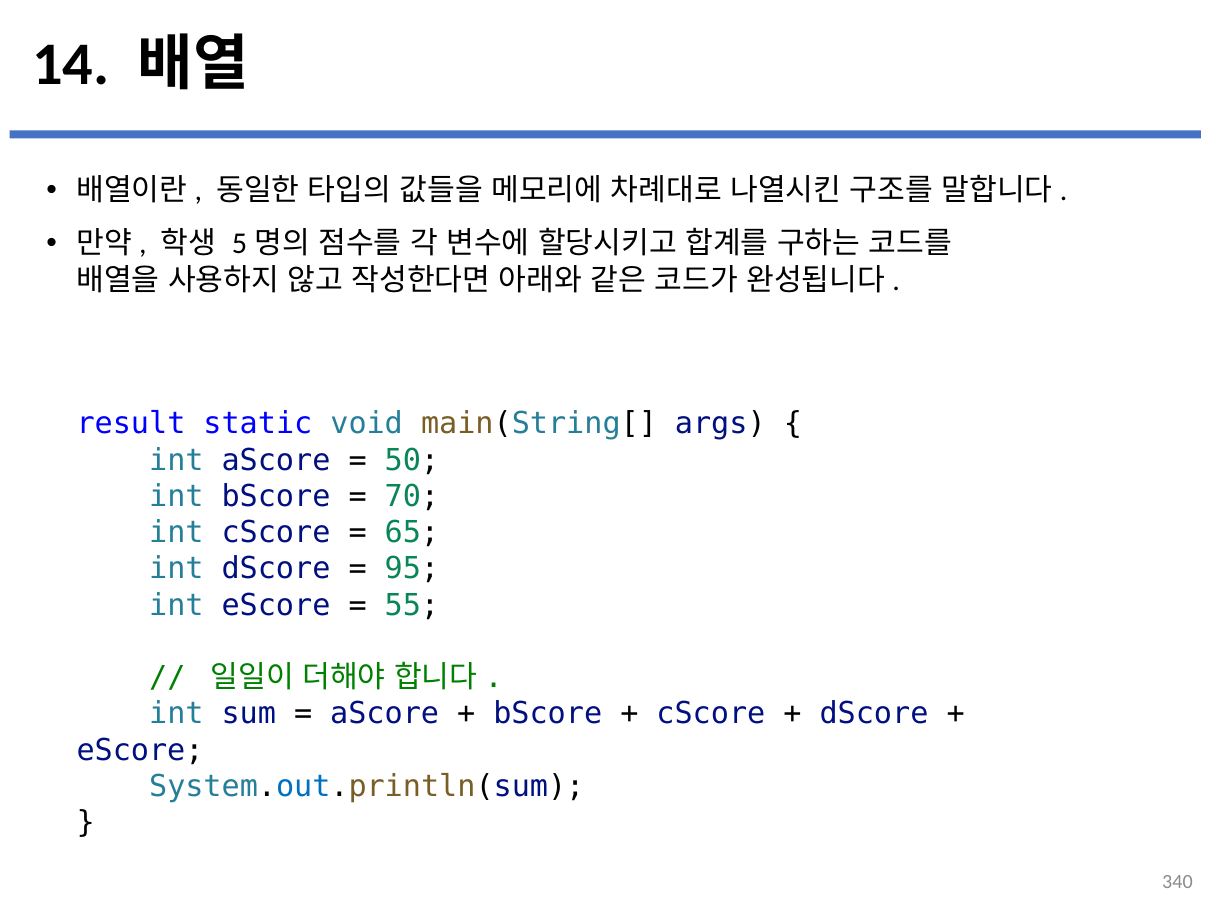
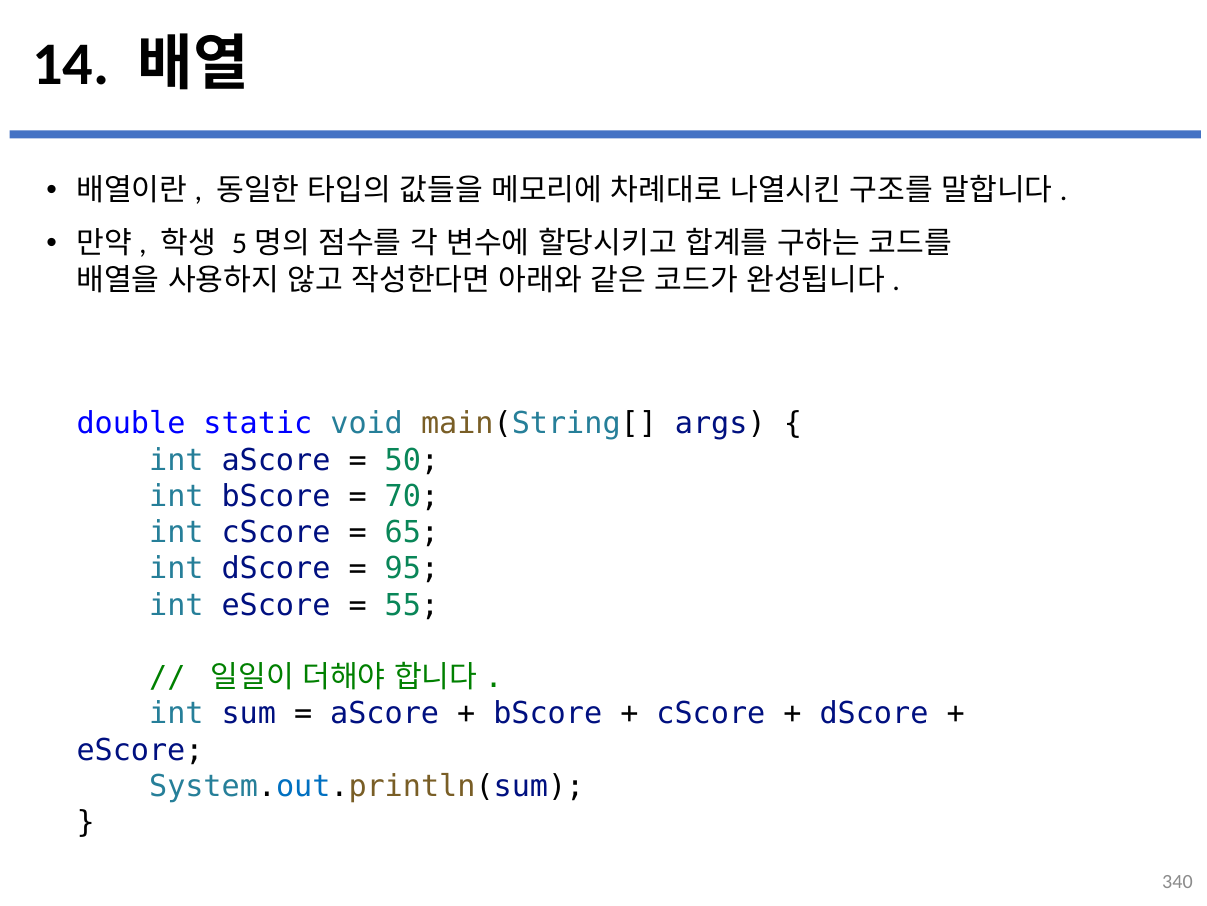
result: result -> double (131, 424)
